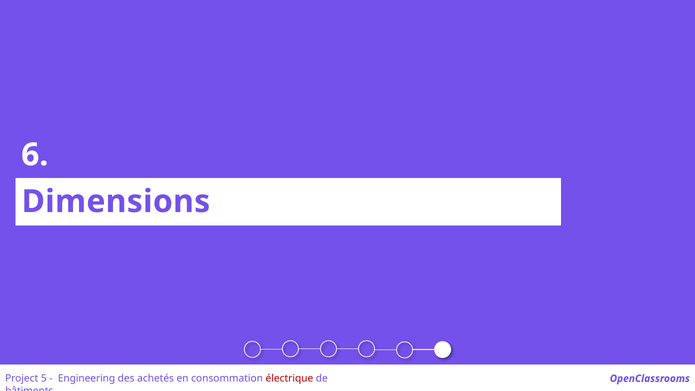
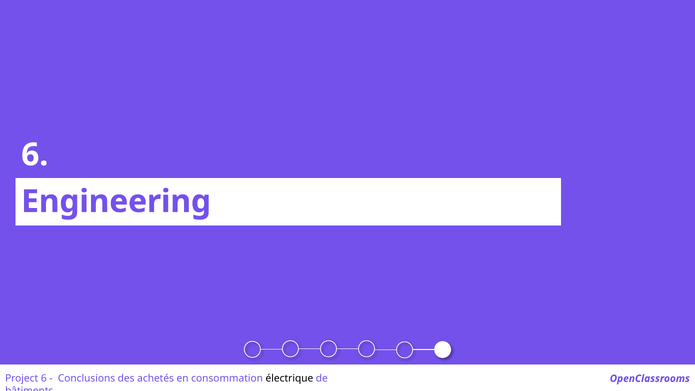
Dimensions: Dimensions -> Engineering (116, 201)
Project 5: 5 -> 6 (44, 378)
Engineering: Engineering -> Conclusions (87, 378)
électrique colour: red -> black (289, 378)
